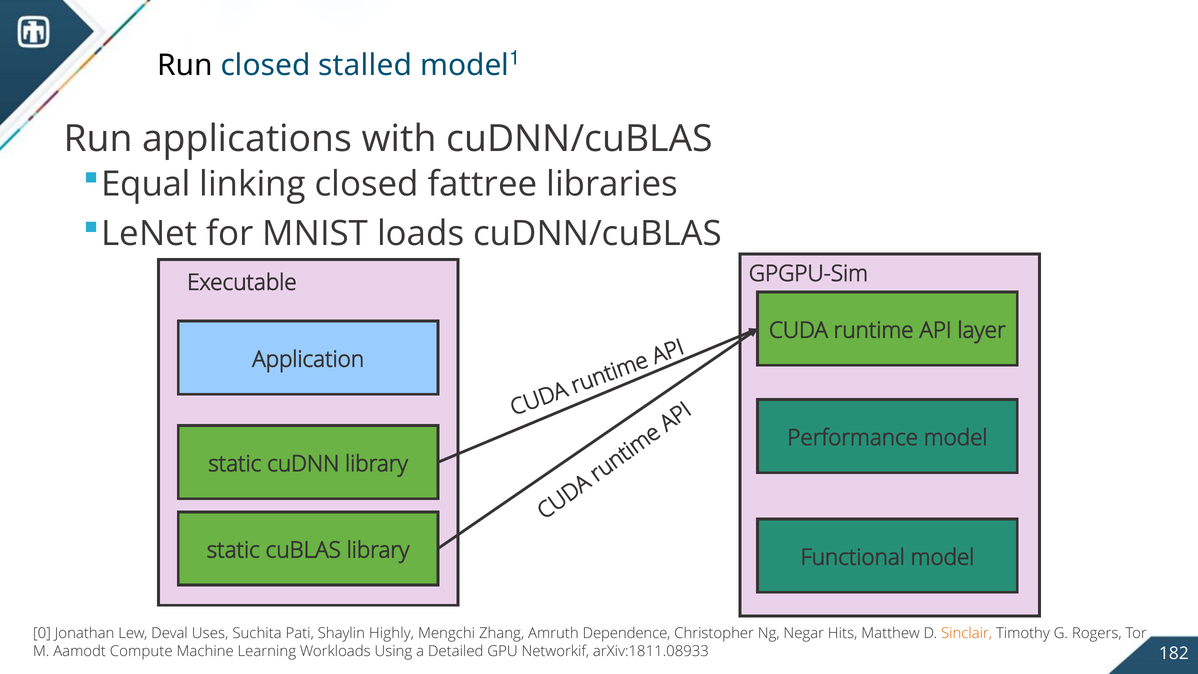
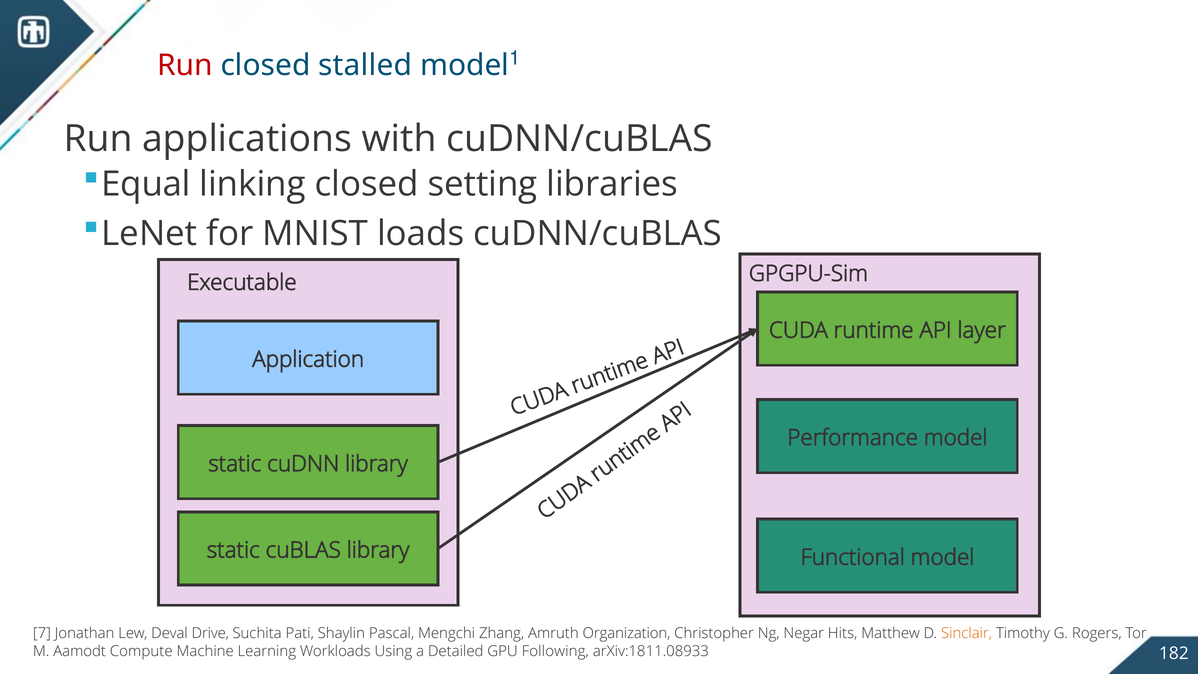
Run colour: black -> red (185, 65)
fattree: fattree -> setting (483, 184)
0: 0 -> 7 (42, 633)
Uses: Uses -> Drive (210, 633)
Highly: Highly -> Pascal (392, 633)
Dependence: Dependence -> Organization (626, 633)
Networkif: Networkif -> Following (555, 651)
